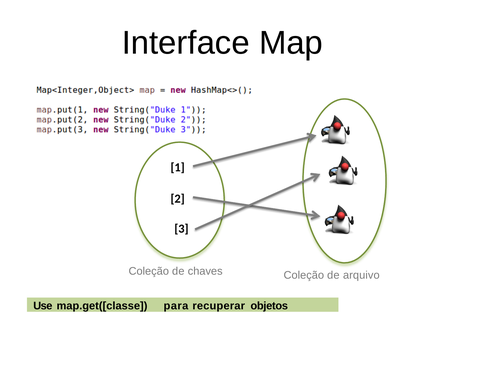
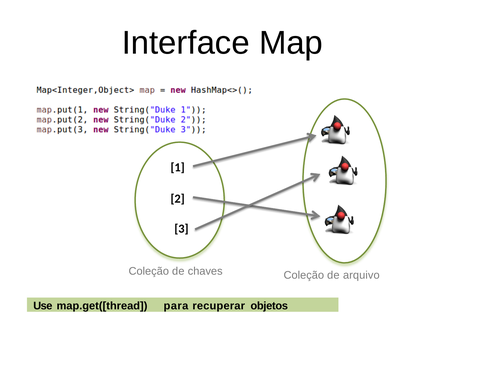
map.get([classe: map.get([classe -> map.get([thread (102, 306)
